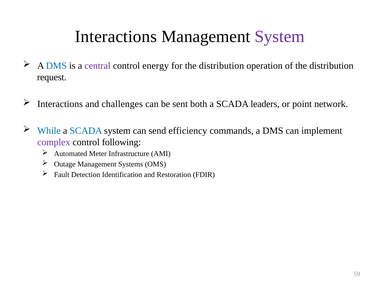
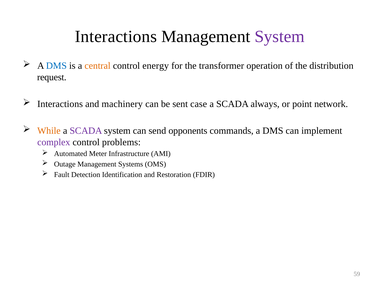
central colour: purple -> orange (98, 66)
for the distribution: distribution -> transformer (222, 66)
challenges: challenges -> machinery (122, 104)
both: both -> case (199, 104)
leaders: leaders -> always (265, 104)
While colour: blue -> orange (49, 131)
SCADA colour: blue -> purple (86, 131)
efficiency: efficiency -> opponents (188, 131)
following: following -> problems (121, 142)
